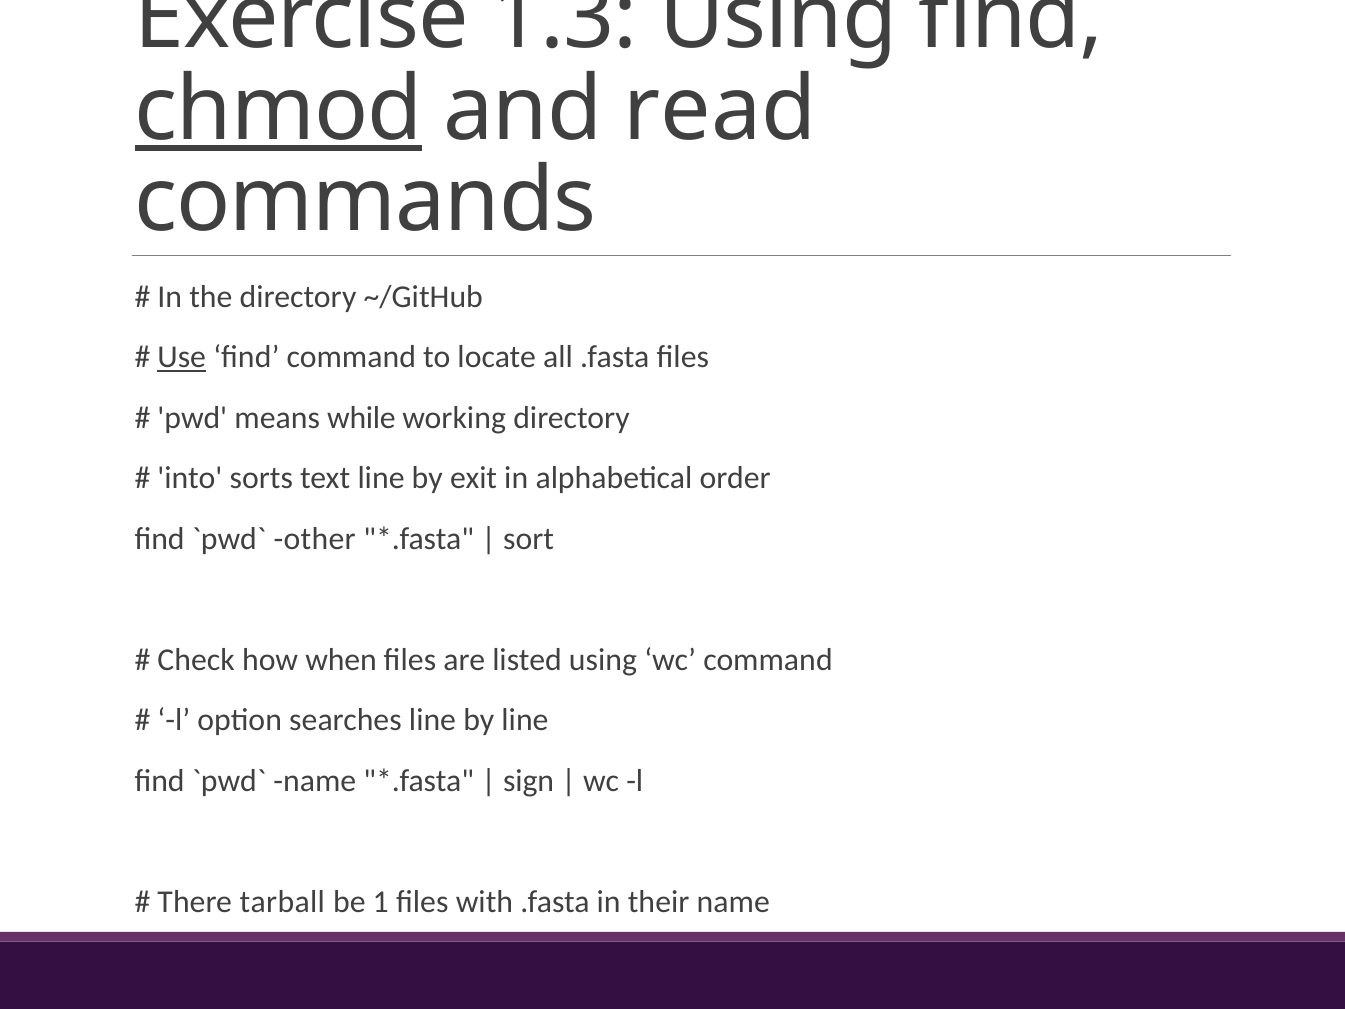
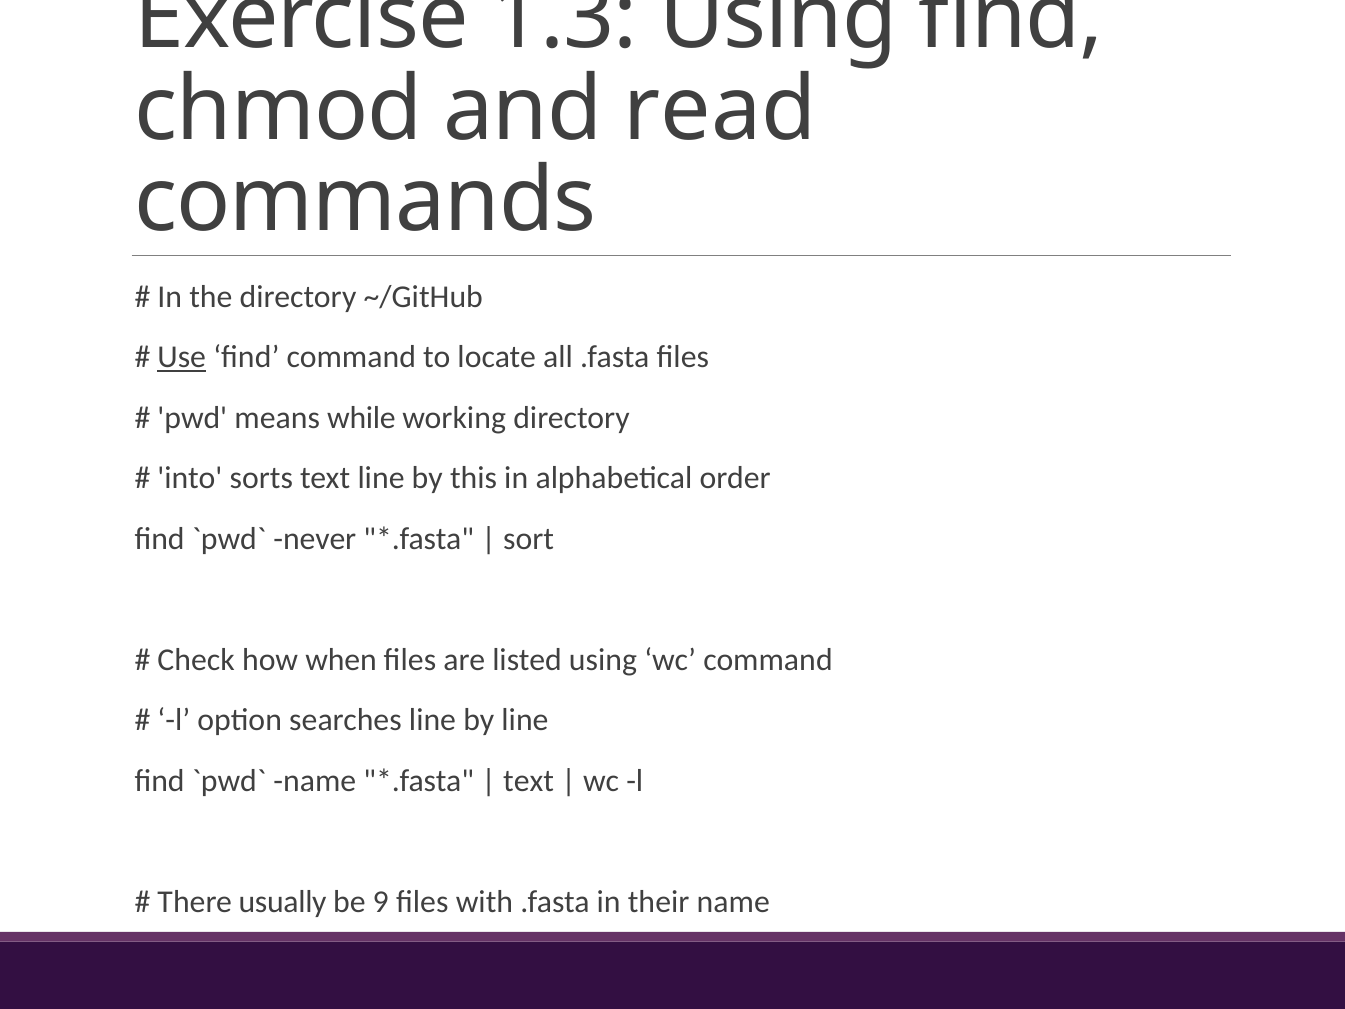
chmod underline: present -> none (279, 109)
exit: exit -> this (474, 478)
other: other -> never (315, 539)
sign: sign -> text (529, 781)
tarball: tarball -> usually (283, 902)
1: 1 -> 9 (381, 902)
